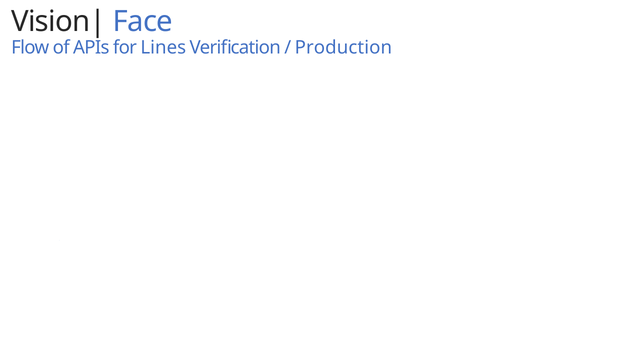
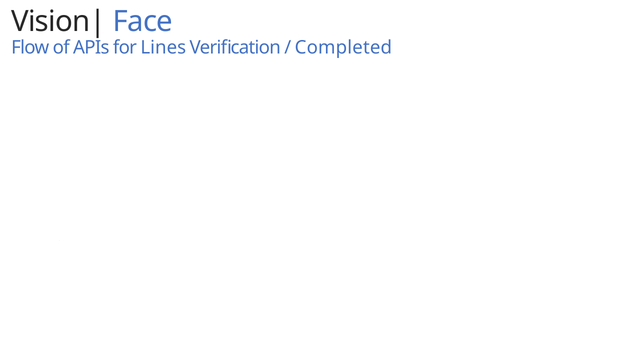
Production: Production -> Completed (343, 48)
